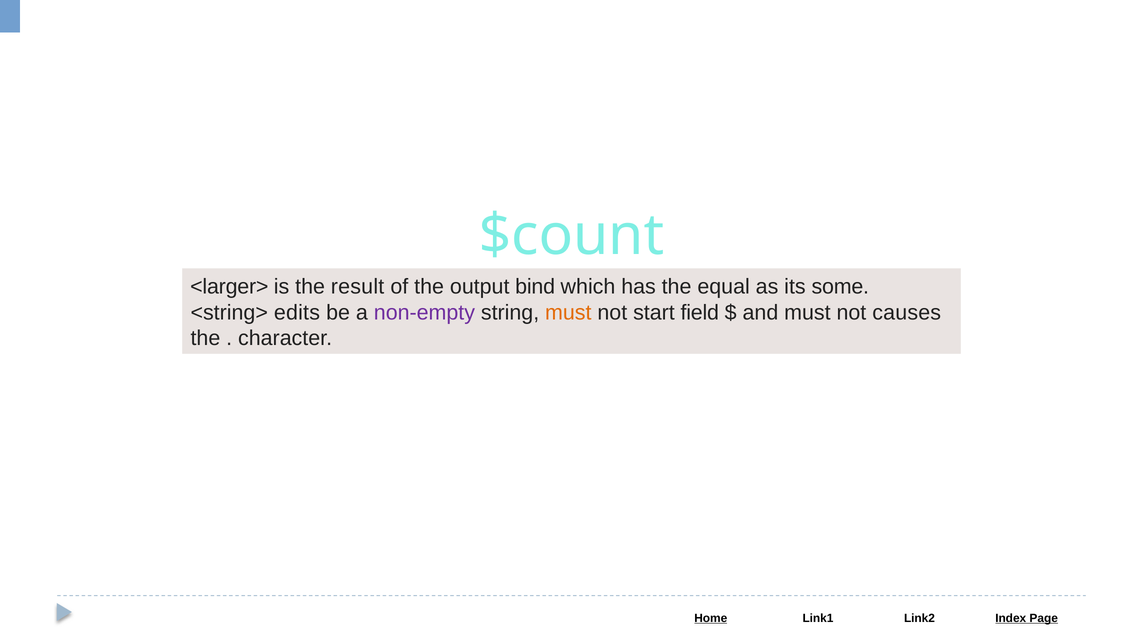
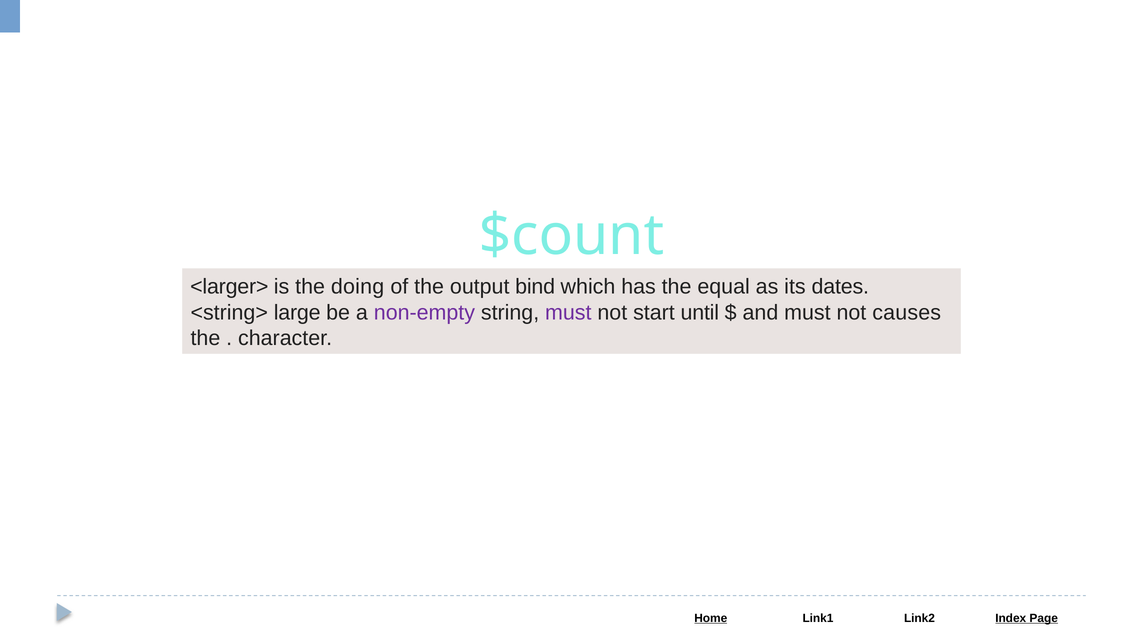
result: result -> doing (358, 287)
some: some -> dates (840, 287)
edits: edits -> large (297, 313)
must colour: orange -> purple (568, 313)
field: field -> until (700, 313)
